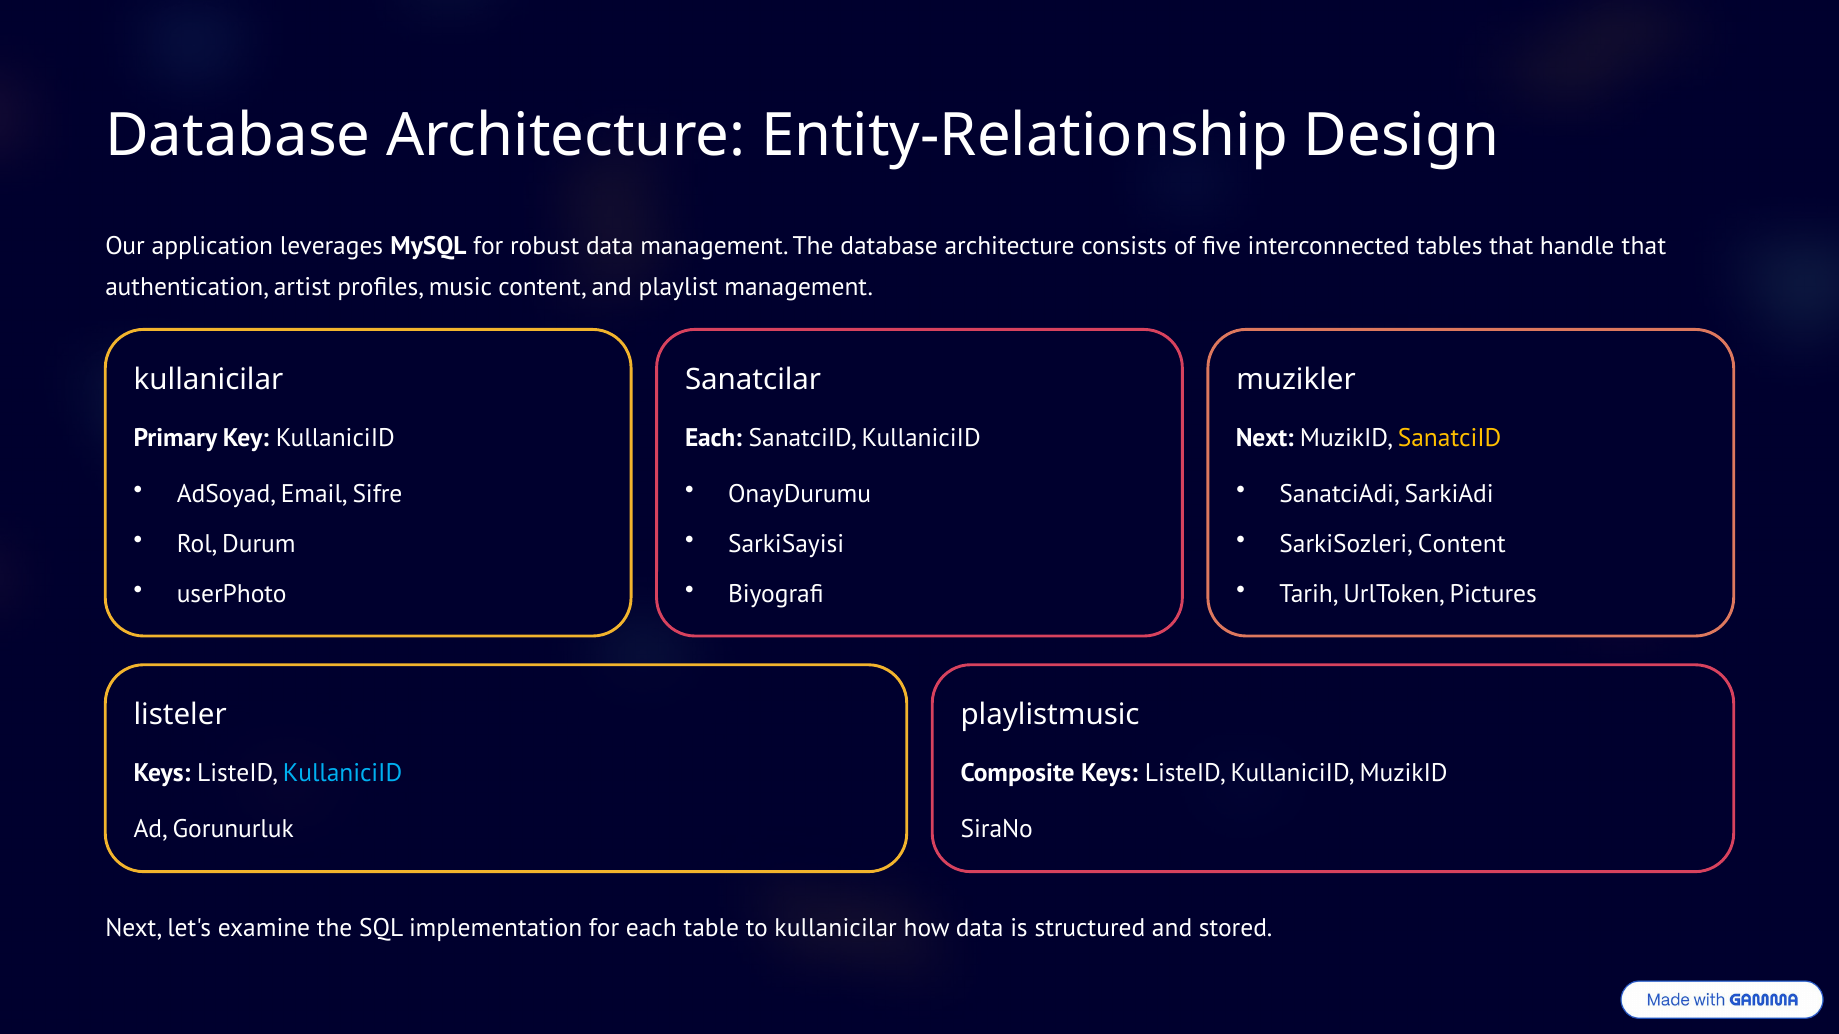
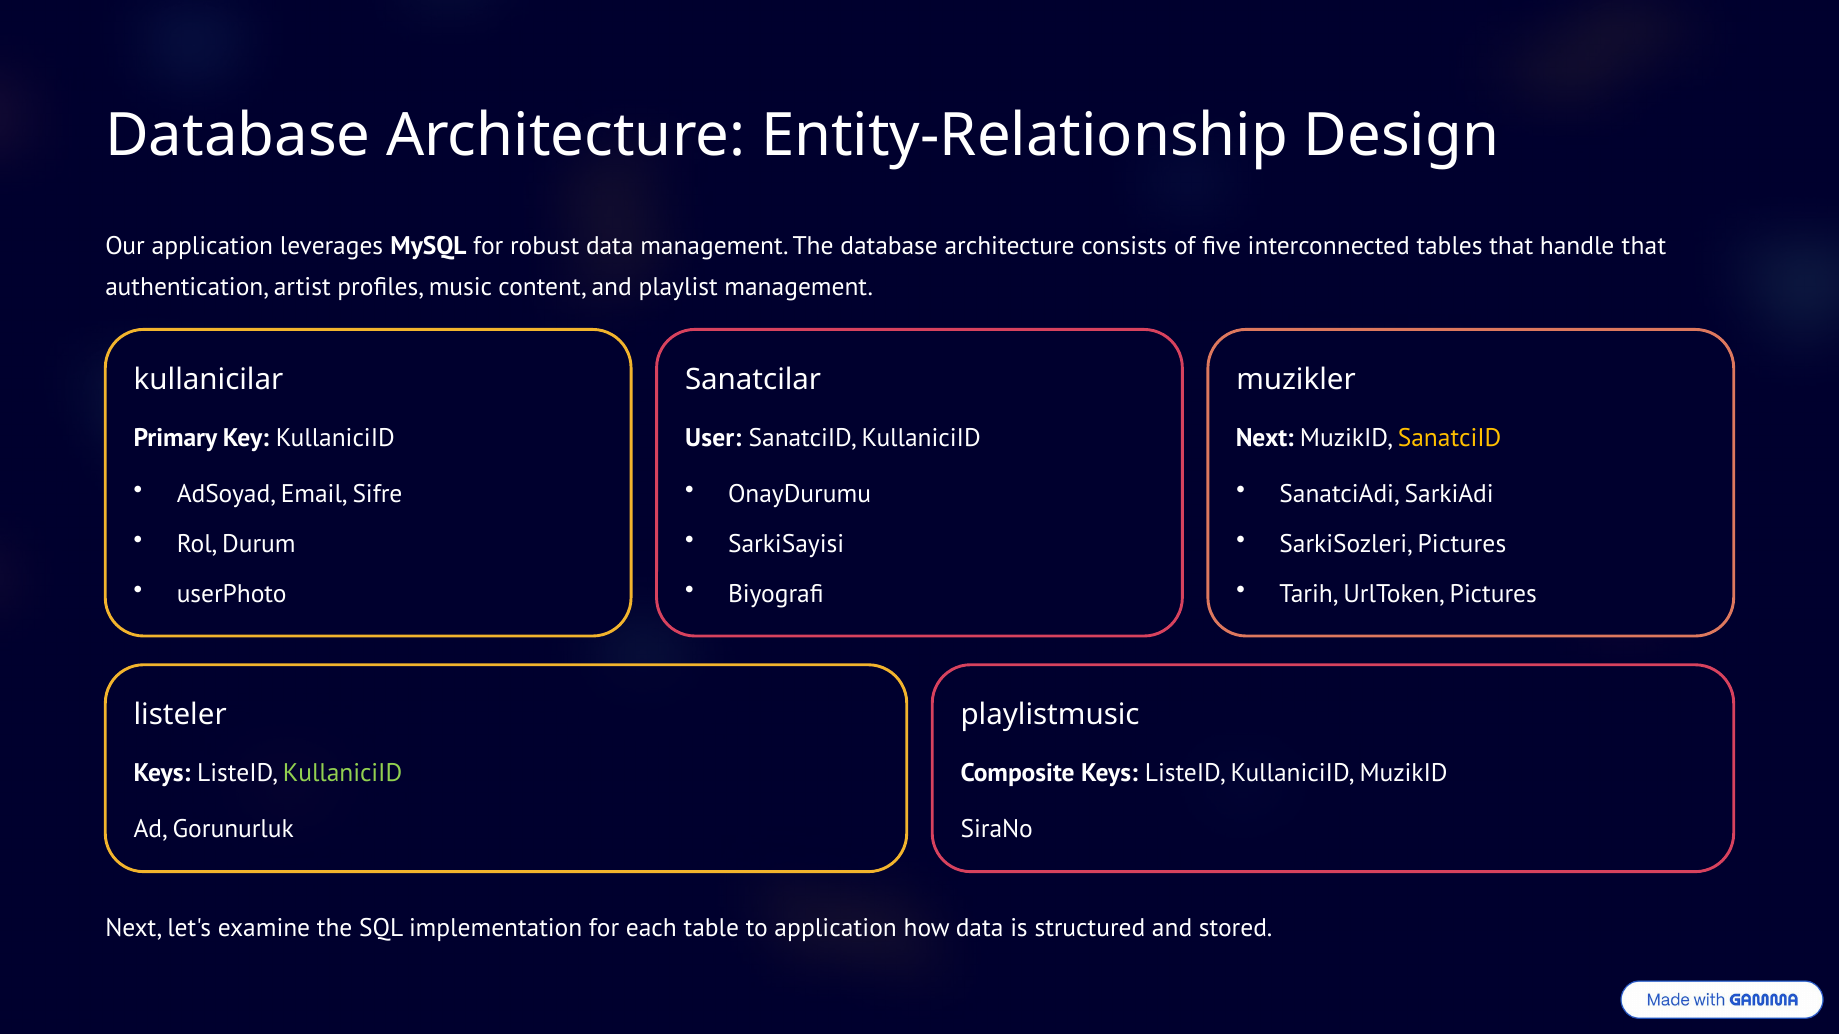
Each: Each -> User (713, 438)
SarkiSozleri Content: Content -> Pictures (1462, 544)
KullaniciID colour: light blue -> light green (343, 774)
to kullanicilar: kullanicilar -> application (836, 928)
